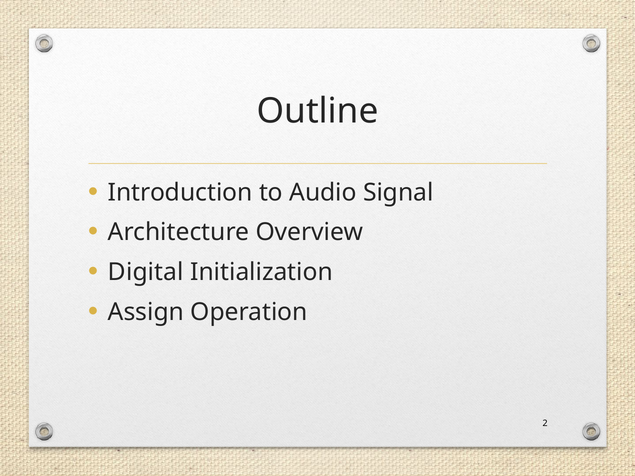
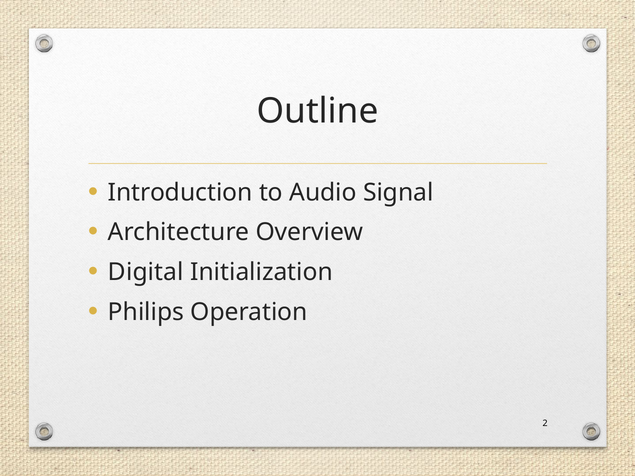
Assign: Assign -> Philips (146, 312)
